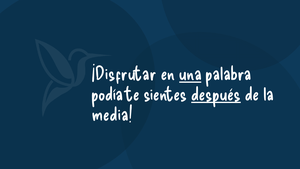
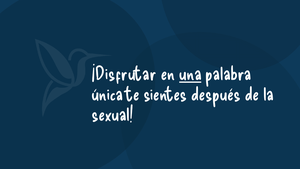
podía: podía -> única (107, 94)
después underline: present -> none (216, 94)
media: media -> sexual (112, 114)
